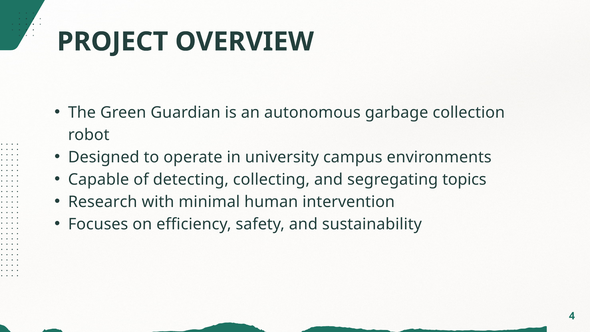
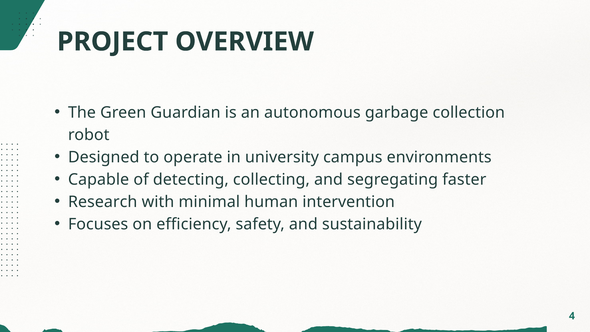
topics: topics -> faster (464, 179)
